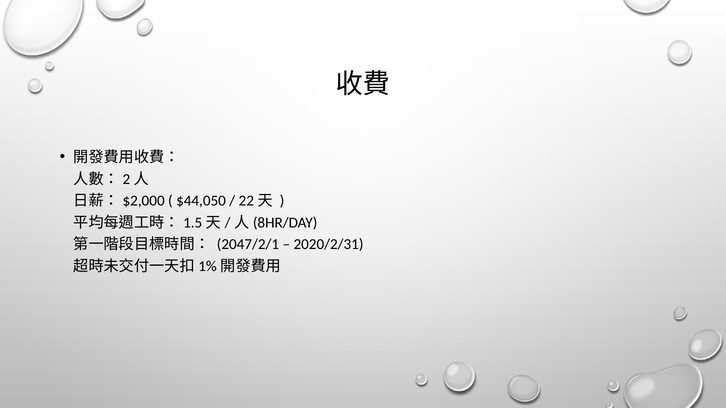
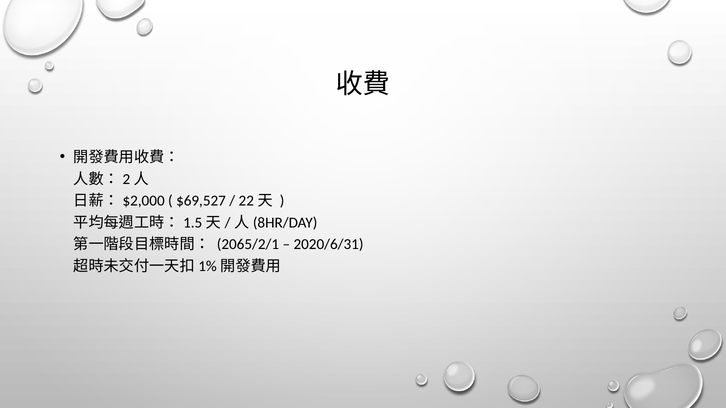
$44,050: $44,050 -> $69,527 (201, 201)
2047/2/1: 2047/2/1 -> 2065/2/1 (248, 245)
2020/2/31: 2020/2/31 -> 2020/6/31 (329, 245)
